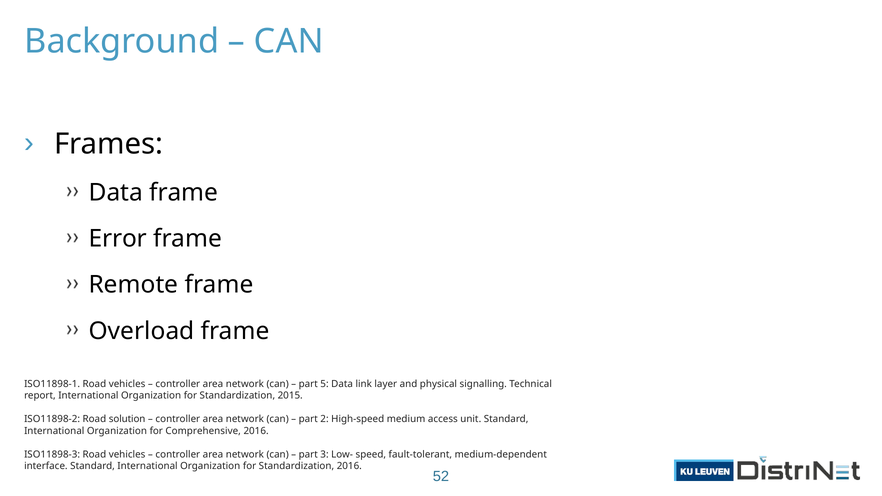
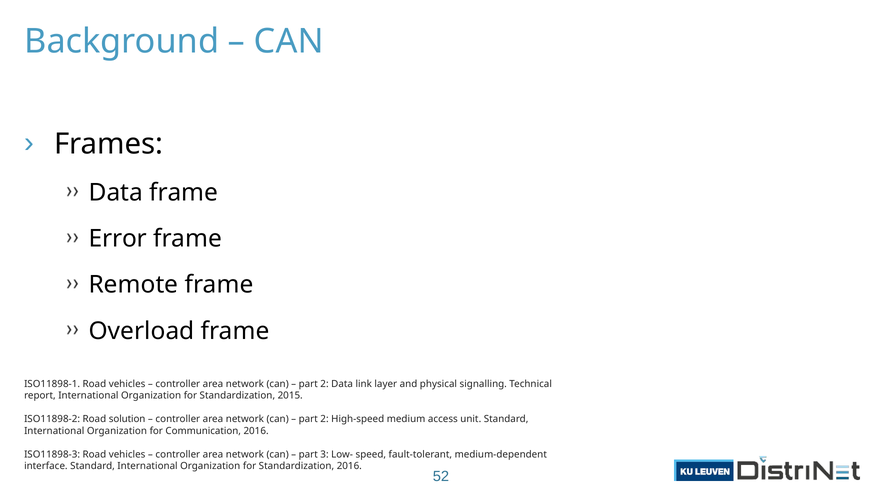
5: 5 -> 2 (325, 384)
Comprehensive: Comprehensive -> Communication (203, 431)
